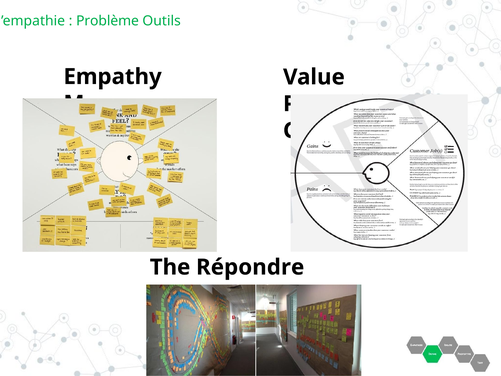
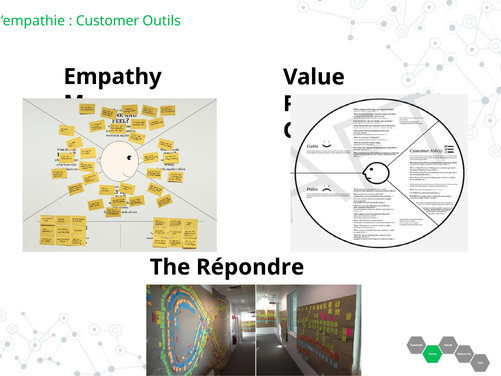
Problème: Problème -> Customer (108, 21)
